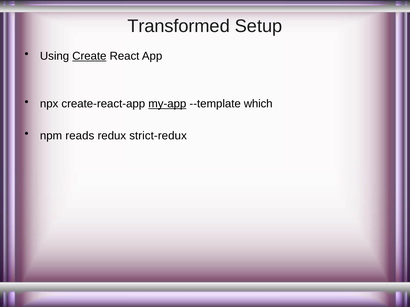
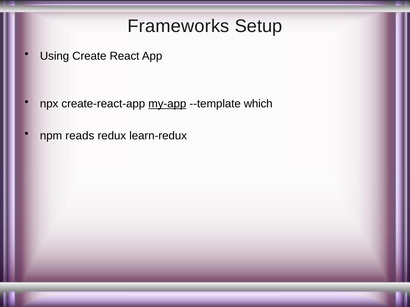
Transformed: Transformed -> Frameworks (178, 26)
Create underline: present -> none (89, 56)
strict-redux: strict-redux -> learn-redux (158, 136)
